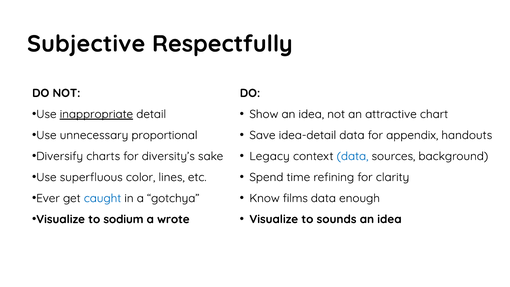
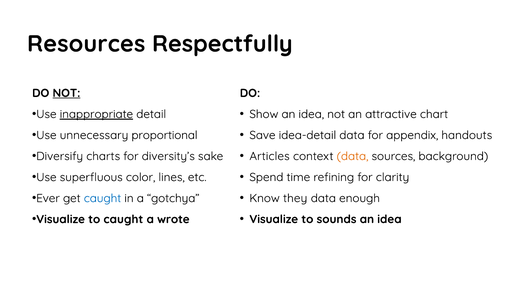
Subjective: Subjective -> Resources (86, 44)
NOT underline: none -> present (66, 93)
Legacy: Legacy -> Articles (270, 156)
data colour: blue -> orange (352, 156)
films: films -> they (295, 198)
to sodium: sodium -> caught (123, 219)
